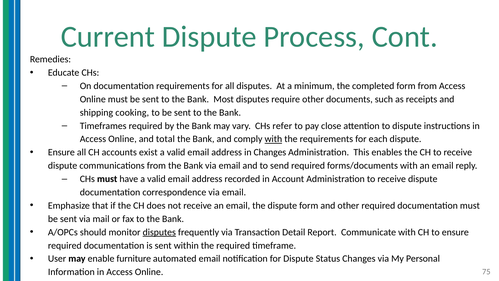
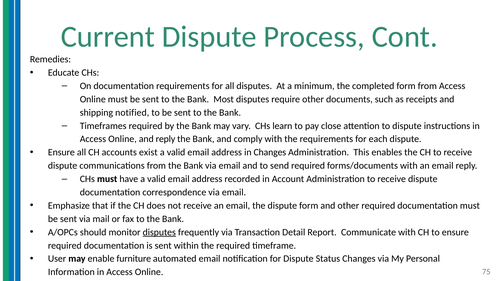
cooking: cooking -> notified (132, 112)
refer: refer -> learn (282, 126)
and total: total -> reply (165, 139)
with underline: present -> none (273, 139)
